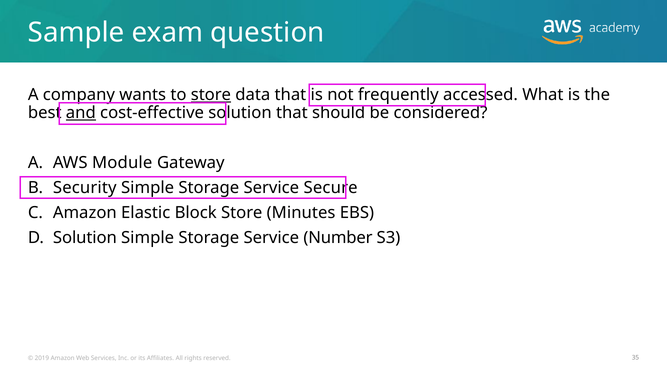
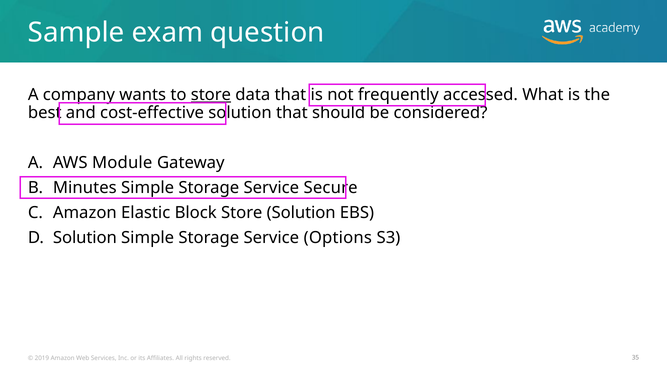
and underline: present -> none (81, 113)
Security: Security -> Minutes (85, 188)
Store Minutes: Minutes -> Solution (301, 213)
Number: Number -> Options (338, 238)
